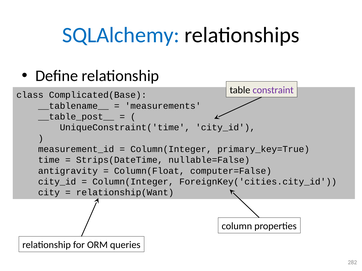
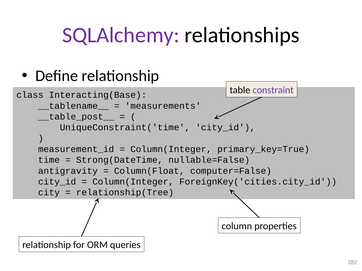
SQLAlchemy colour: blue -> purple (121, 35)
Complicated(Base: Complicated(Base -> Interacting(Base (98, 95)
Strips(DateTime: Strips(DateTime -> Strong(DateTime (120, 160)
relationship(Want: relationship(Want -> relationship(Tree (125, 193)
